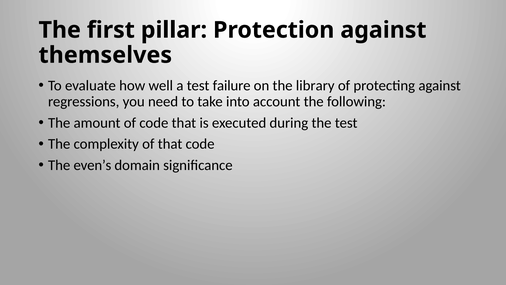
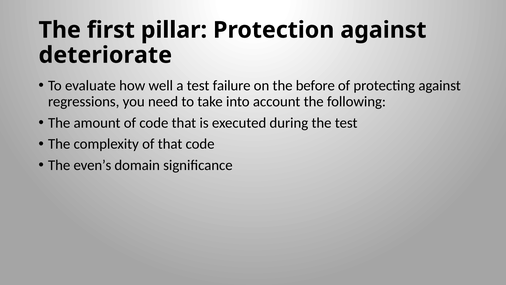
themselves: themselves -> deteriorate (105, 55)
library: library -> before (315, 86)
